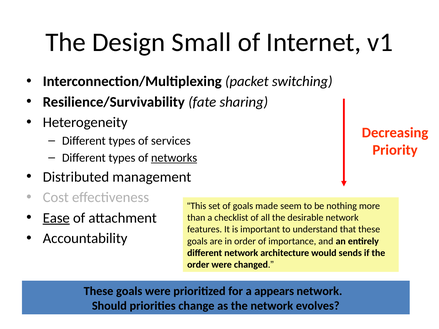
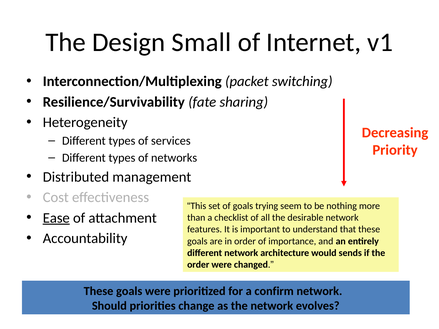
networks underline: present -> none (174, 158)
made: made -> trying (267, 206)
appears: appears -> confirm (274, 291)
